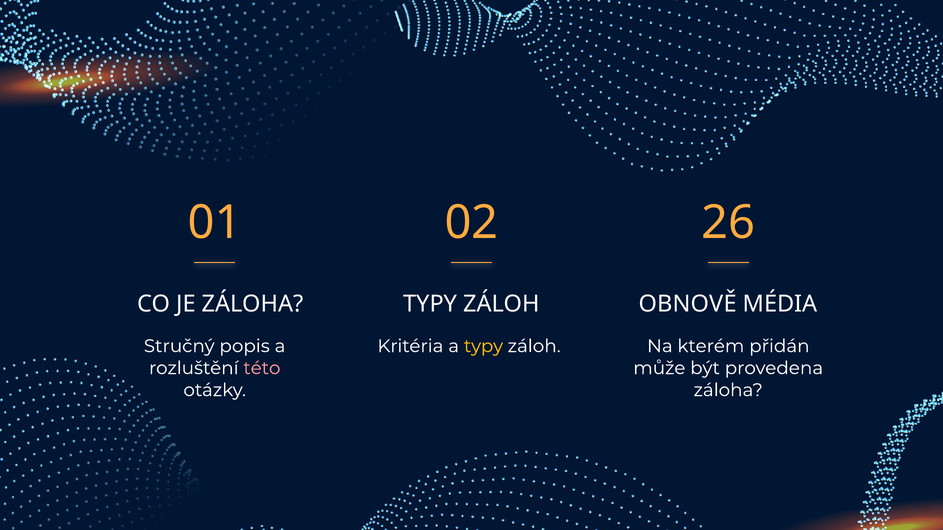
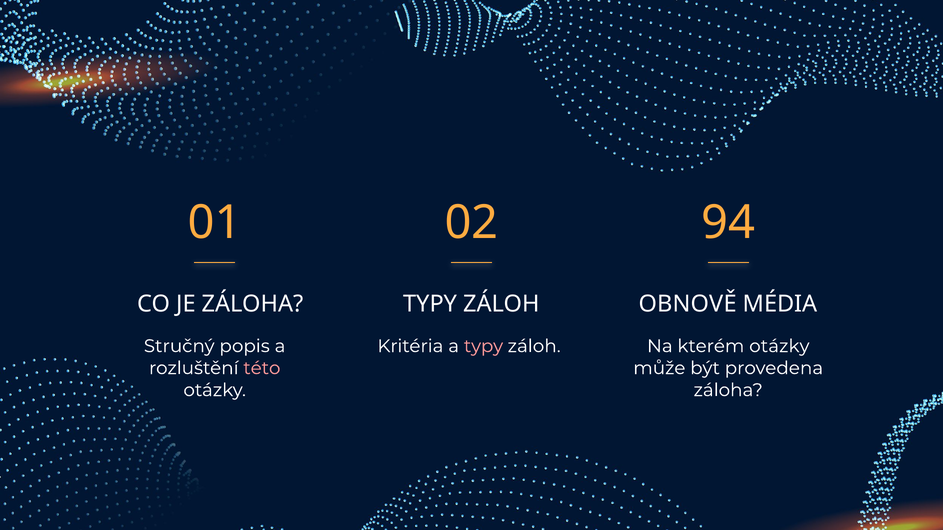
26: 26 -> 94 (728, 223)
typy colour: yellow -> pink (483, 346)
kterém přidán: přidán -> otázky (779, 346)
